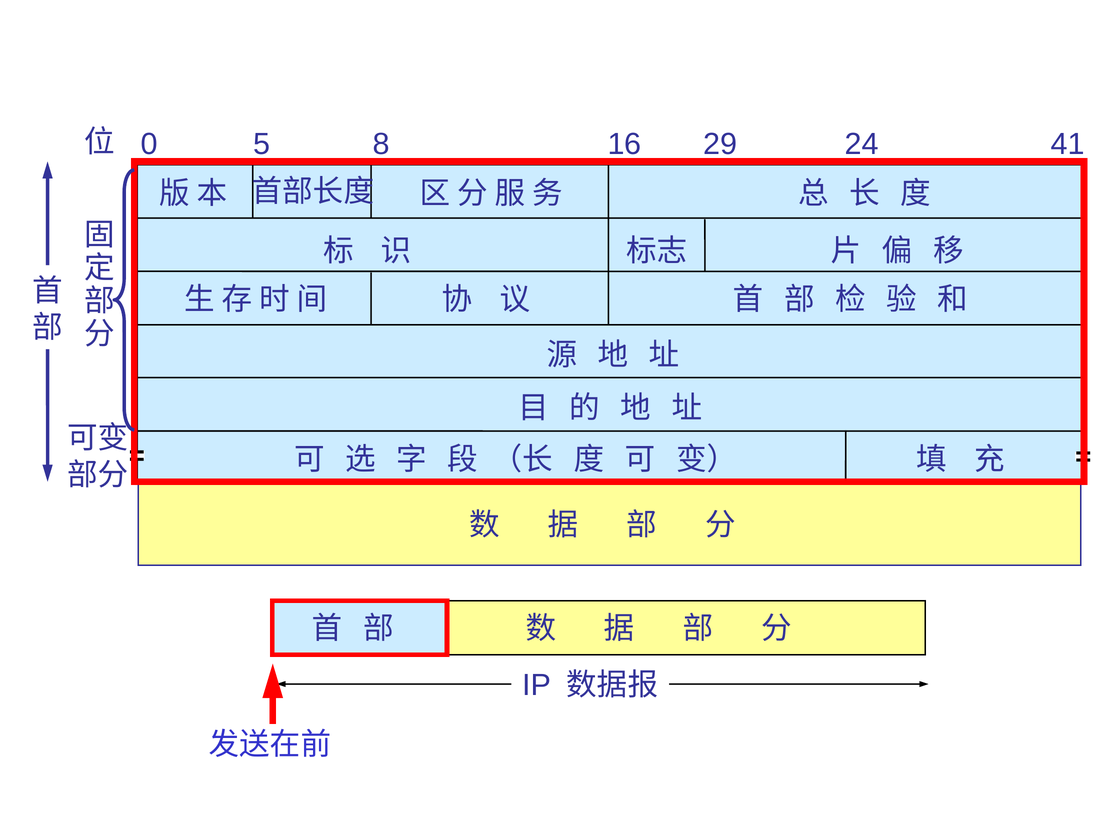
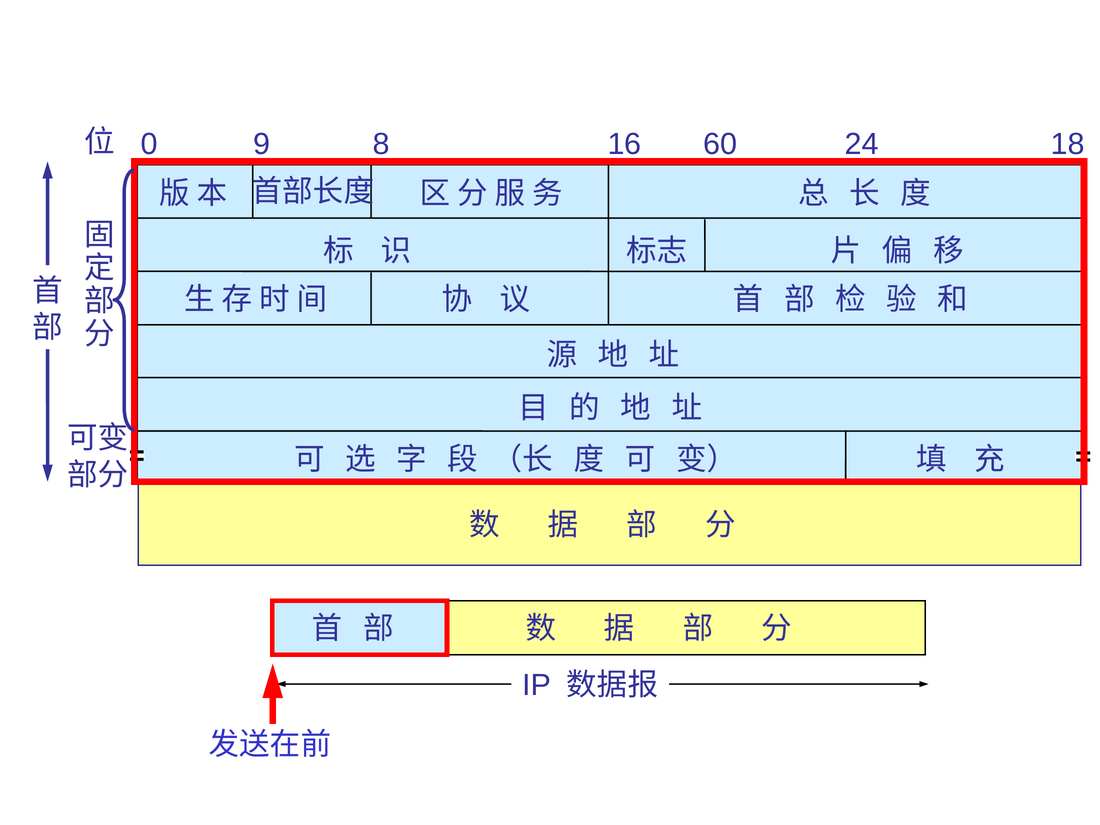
5: 5 -> 9 (262, 144)
29: 29 -> 60 (720, 144)
41: 41 -> 18 (1068, 144)
